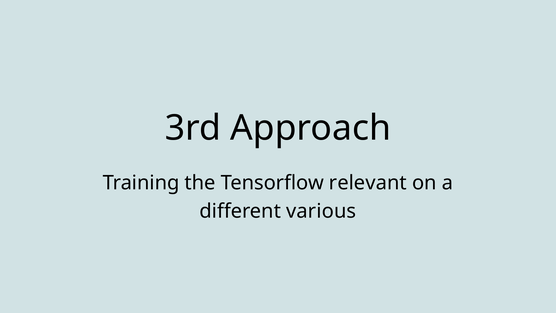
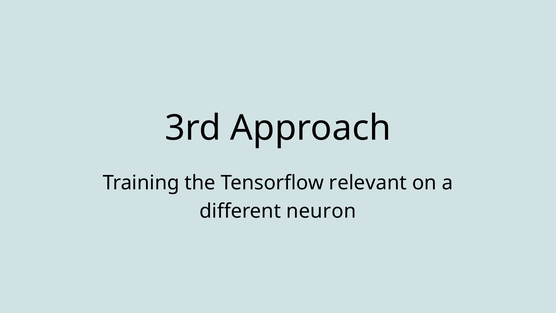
various: various -> neuron (321, 211)
